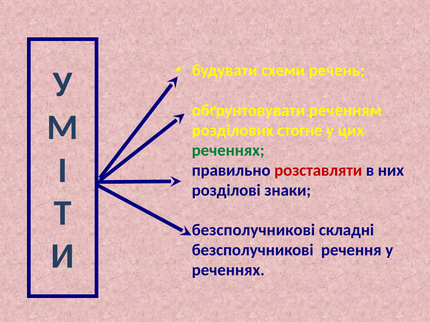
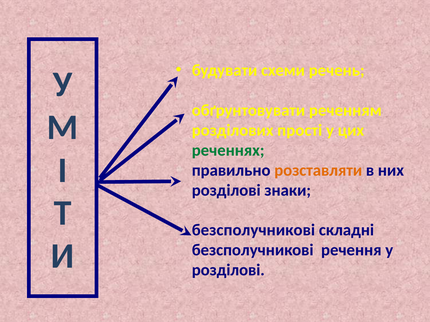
стогне: стогне -> прості (300, 130)
розставляти colour: red -> orange (318, 170)
реченнях: реченнях -> розділові (228, 271)
